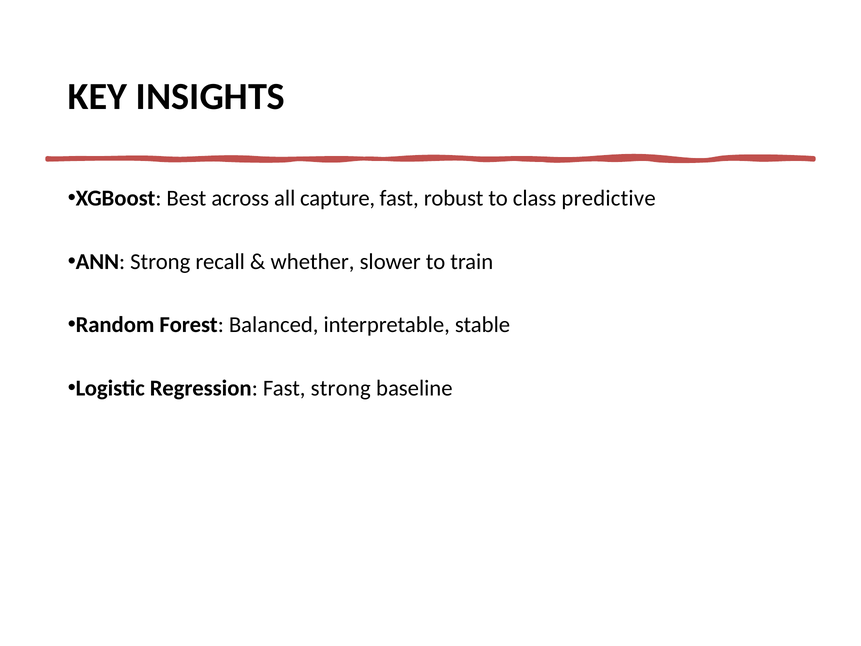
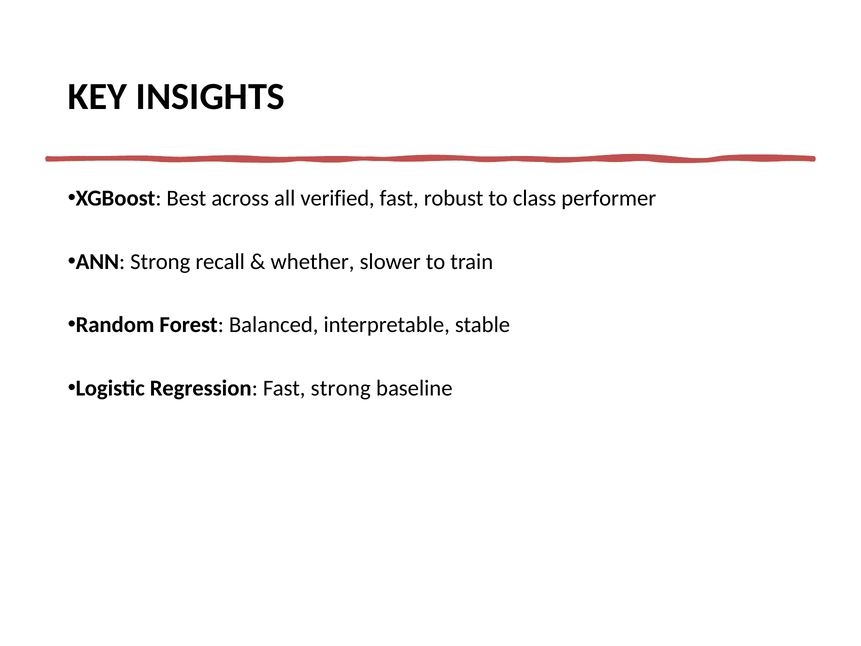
capture: capture -> verified (338, 198)
predictive: predictive -> performer (609, 198)
